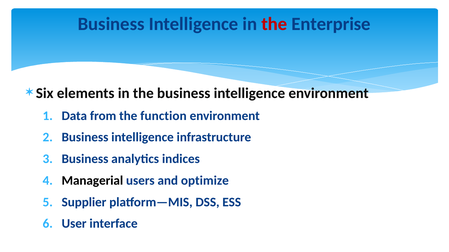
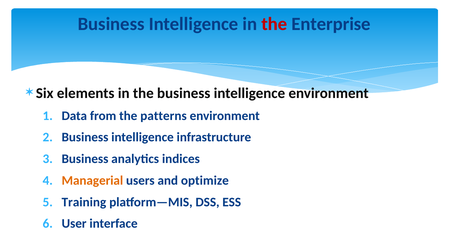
function: function -> patterns (163, 116)
Managerial colour: black -> orange (92, 181)
Supplier: Supplier -> Training (84, 202)
